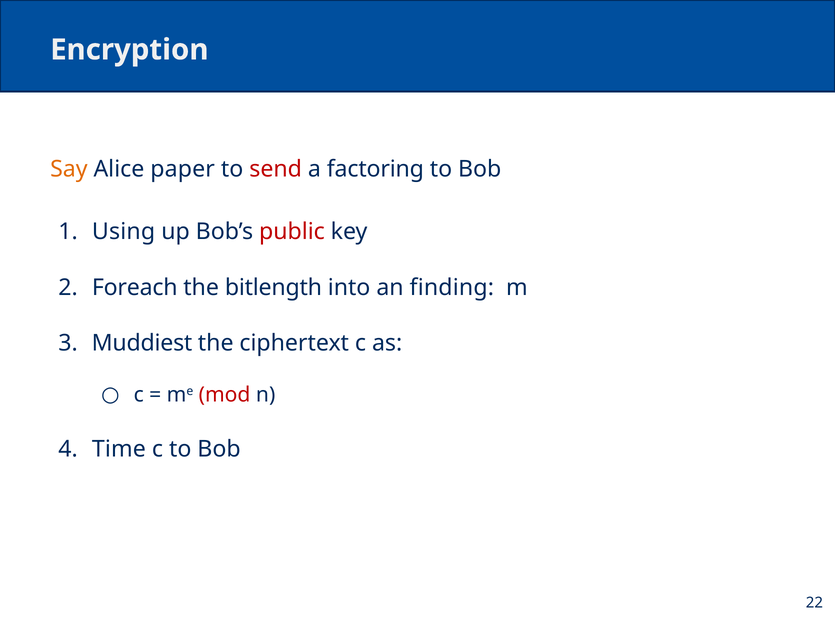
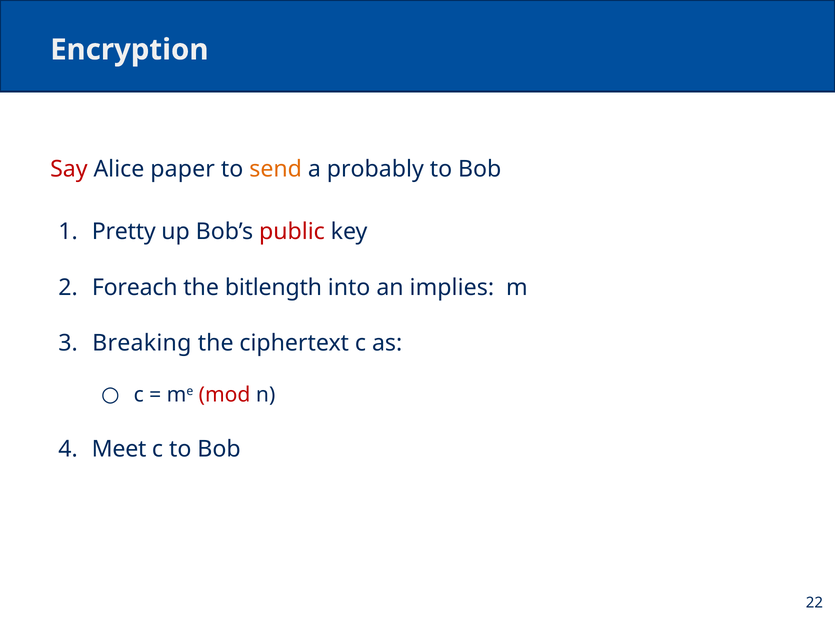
Say colour: orange -> red (69, 169)
send colour: red -> orange (276, 169)
factoring: factoring -> probably (375, 169)
Using: Using -> Pretty (124, 232)
finding: finding -> implies (452, 287)
Muddiest: Muddiest -> Breaking (142, 343)
Time: Time -> Meet (119, 449)
